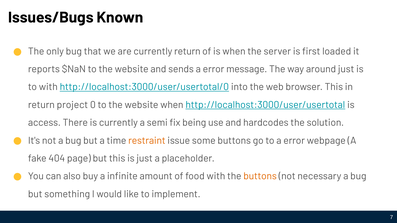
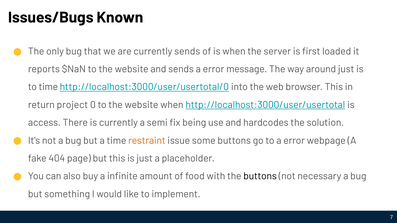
currently return: return -> sends (187, 51)
to with: with -> time (48, 87)
buttons colour: orange -> black (260, 176)
